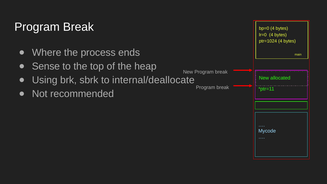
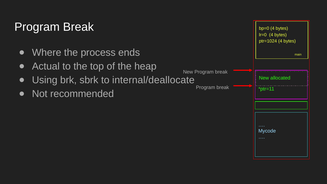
Sense: Sense -> Actual (46, 66)
